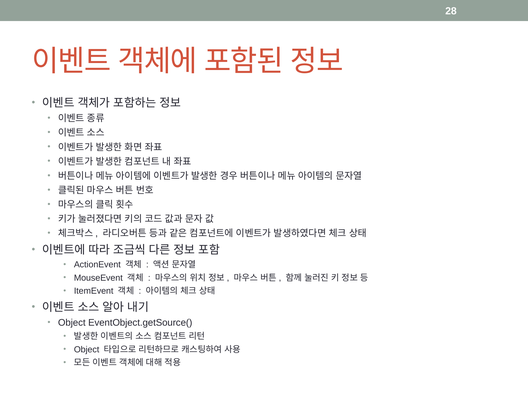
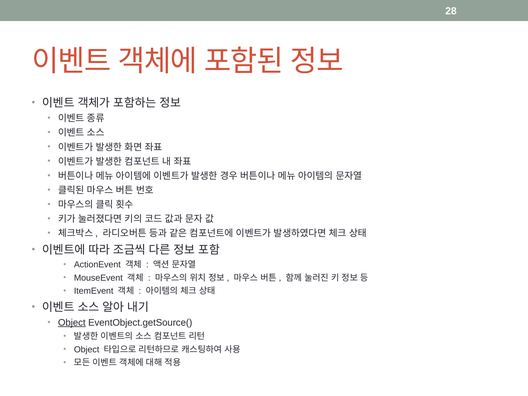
Object underline: none -> present (72, 323)
